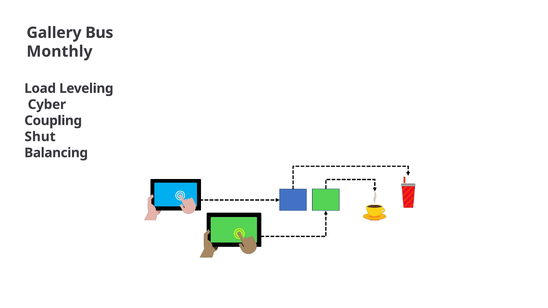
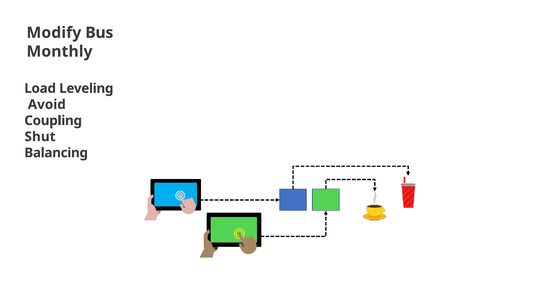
Gallery: Gallery -> Modify (54, 33)
Cyber: Cyber -> Avoid (47, 105)
